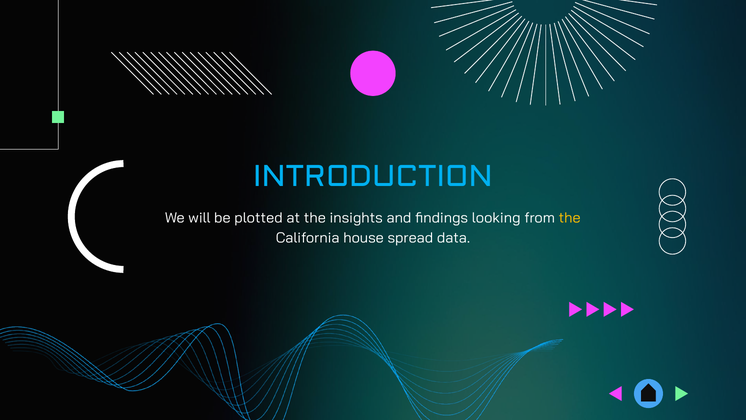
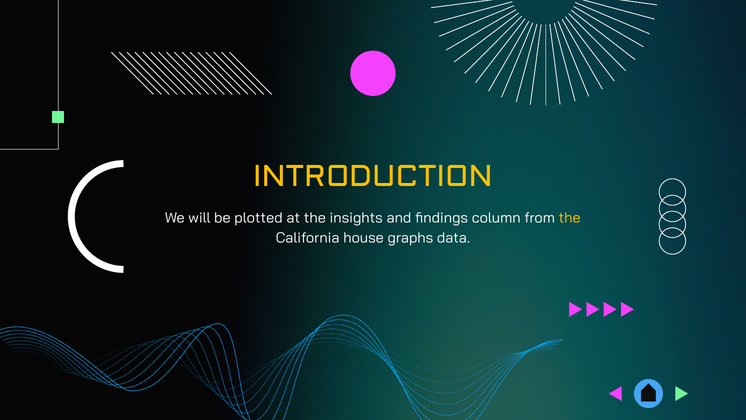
INTRODUCTION colour: light blue -> yellow (373, 176)
looking: looking -> column (496, 218)
spread: spread -> graphs (410, 238)
